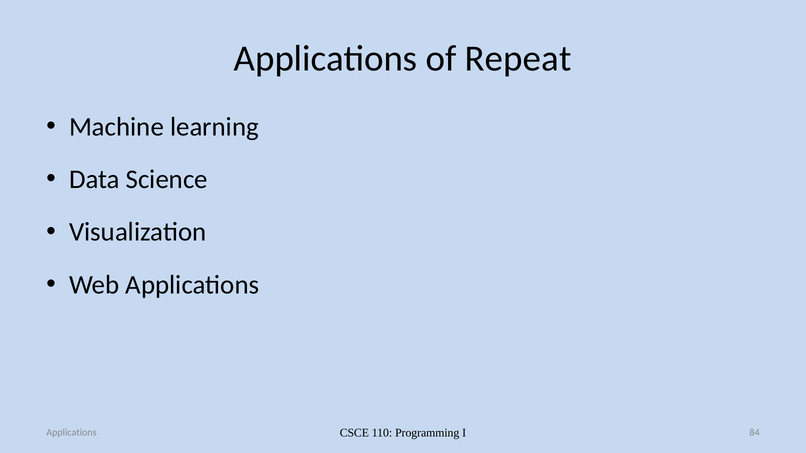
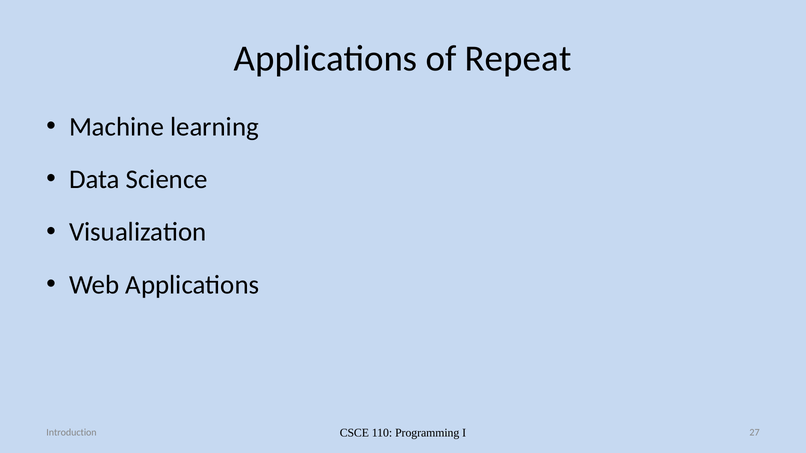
84: 84 -> 27 (755, 433)
Applications: Applications -> Introduction (71, 433)
